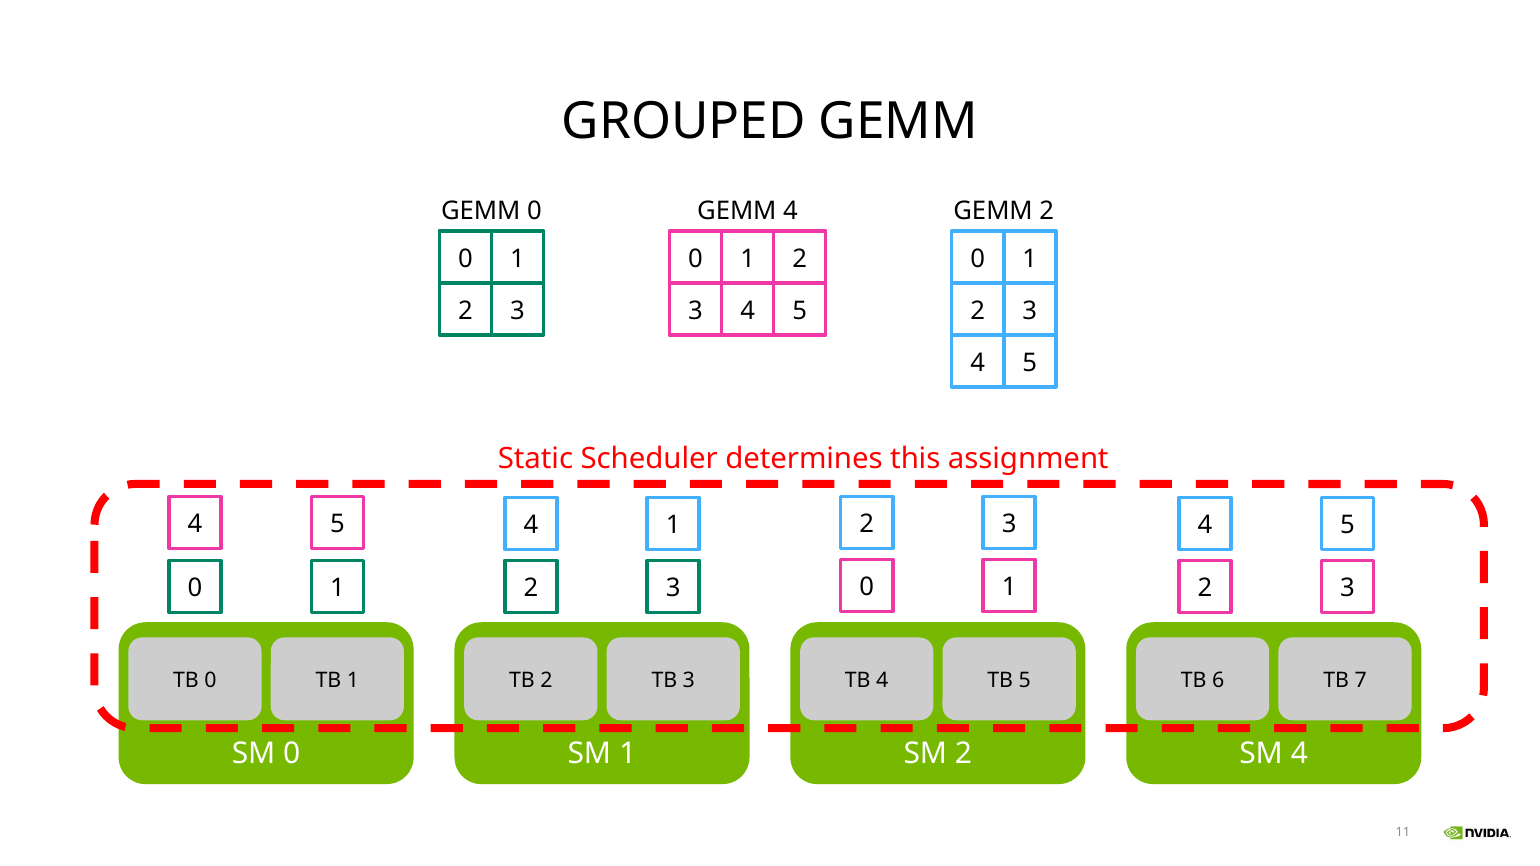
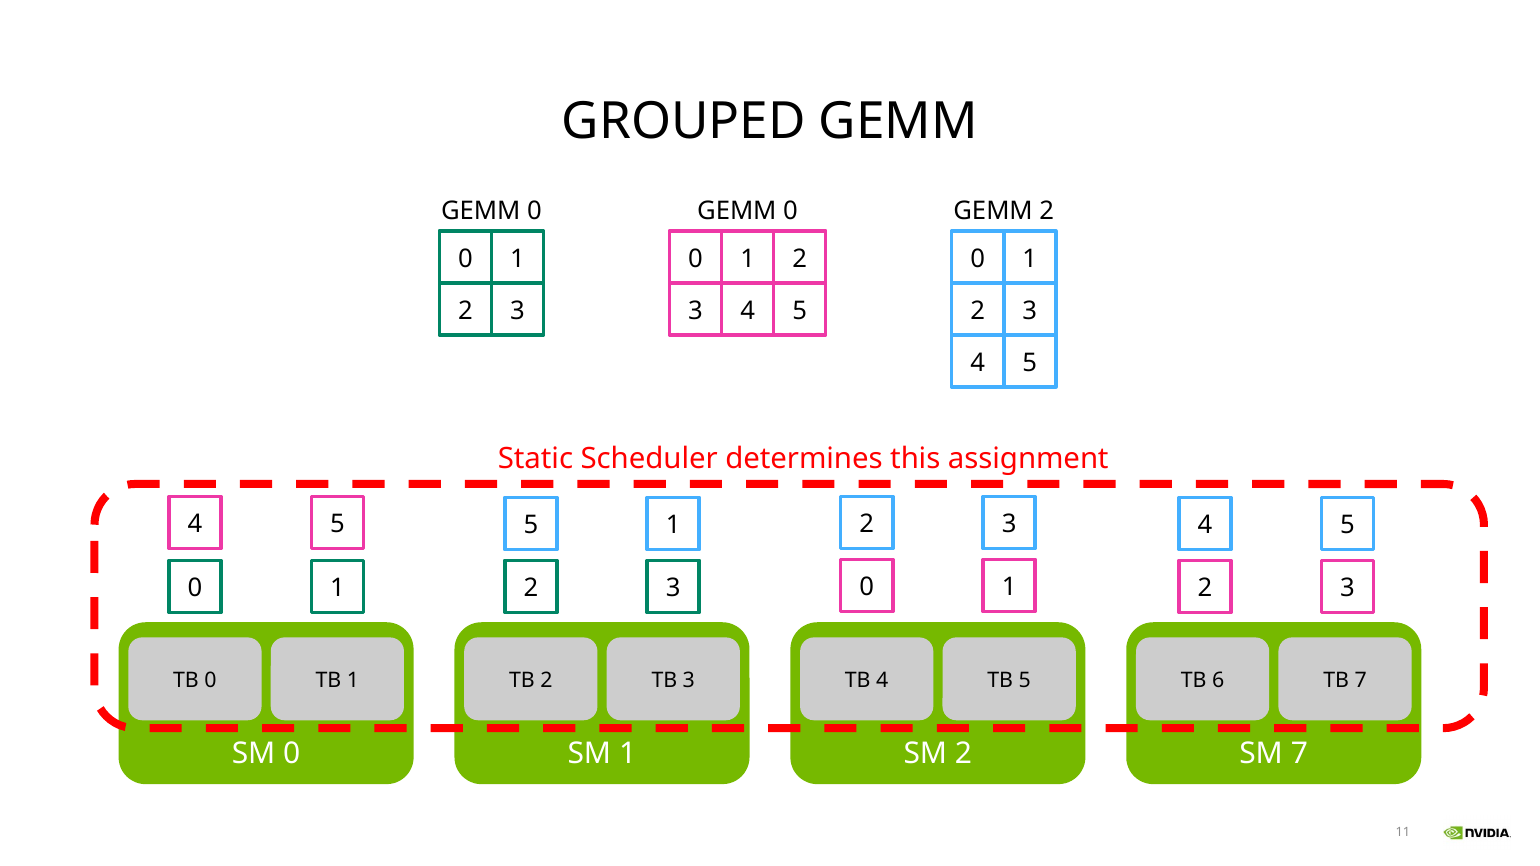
0 GEMM 4: 4 -> 0 (791, 211)
5 4: 4 -> 5 (531, 525)
SM 4: 4 -> 7 (1299, 754)
